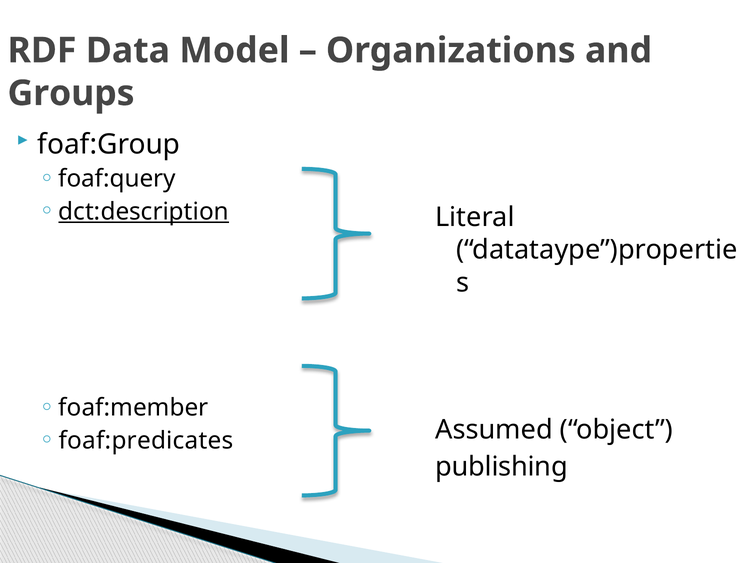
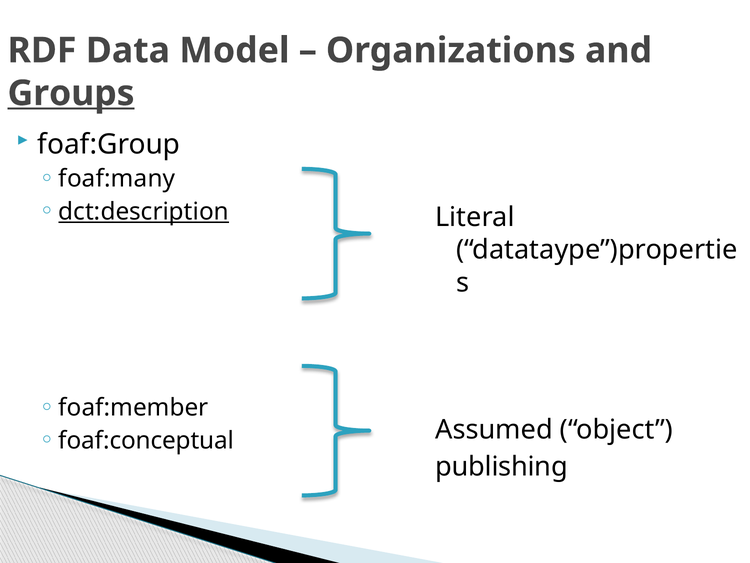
Groups underline: none -> present (71, 93)
foaf:query: foaf:query -> foaf:many (117, 179)
foaf:predicates: foaf:predicates -> foaf:conceptual (146, 440)
